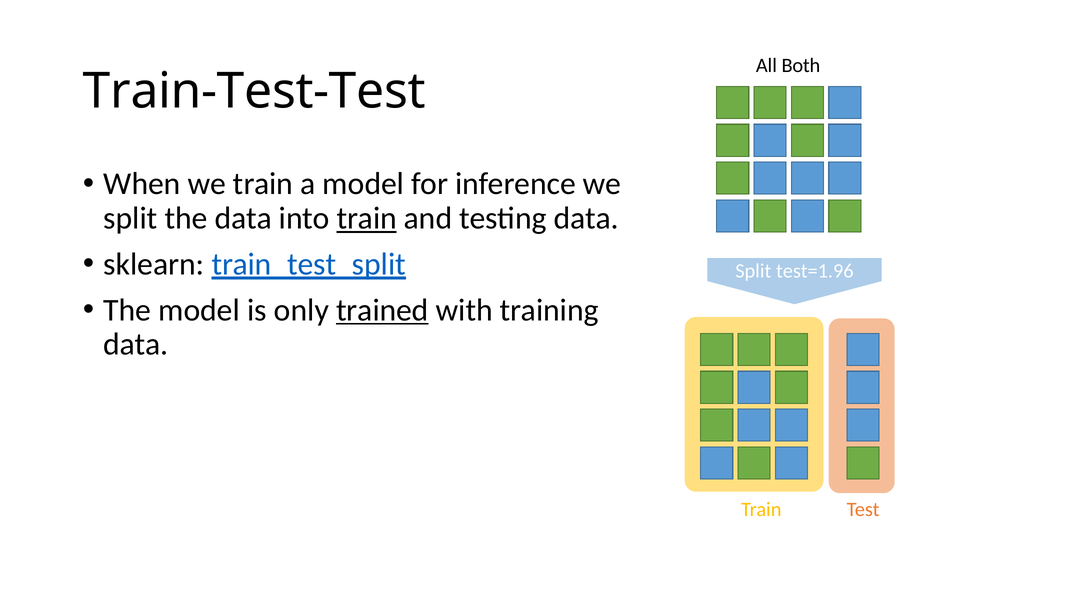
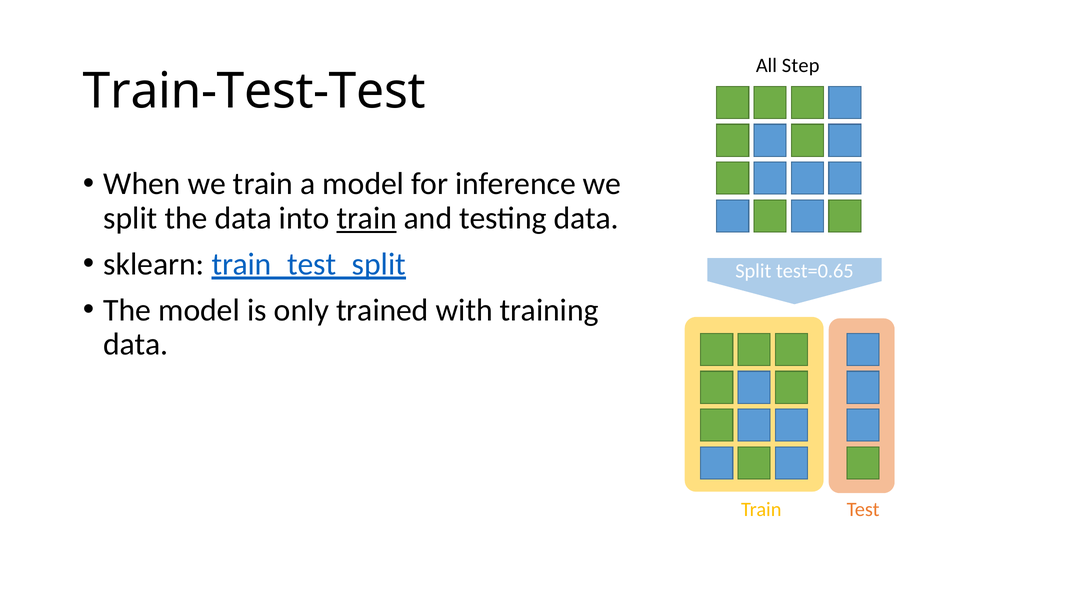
Both: Both -> Step (801, 66)
test=1.96: test=1.96 -> test=0.65 (815, 271)
trained underline: present -> none (382, 310)
